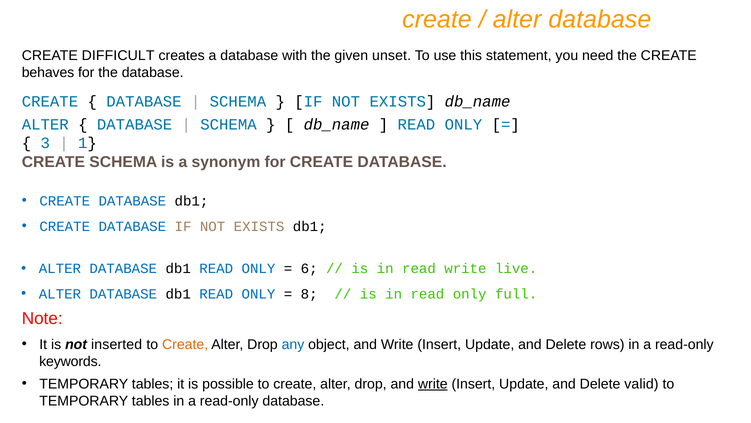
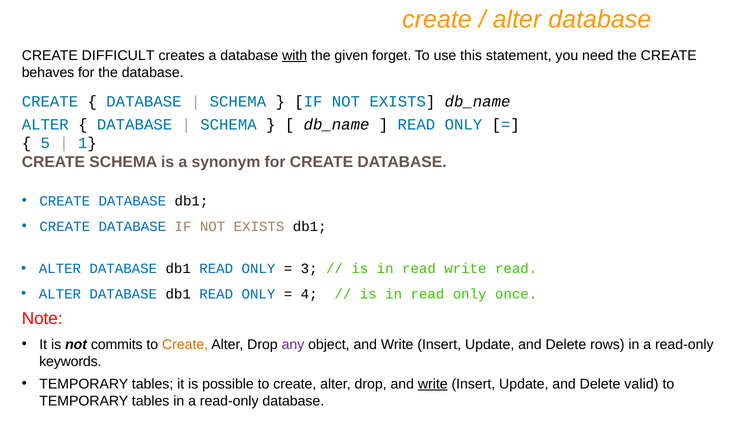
with underline: none -> present (295, 55)
unset: unset -> forget (392, 55)
3: 3 -> 5 (45, 143)
6: 6 -> 3 (309, 268)
write live: live -> read (516, 268)
8: 8 -> 4 (309, 294)
full: full -> once (516, 294)
inserted: inserted -> commits (117, 344)
any colour: blue -> purple (293, 344)
